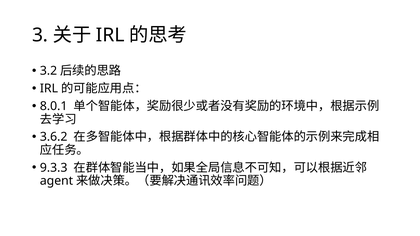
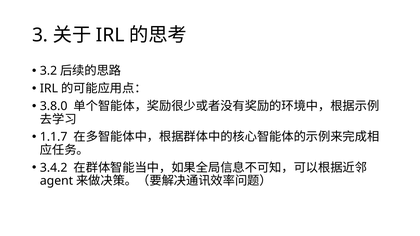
8.0.1: 8.0.1 -> 3.8.0 (54, 106)
3.6.2: 3.6.2 -> 1.1.7 (54, 137)
9.3.3: 9.3.3 -> 3.4.2 (54, 168)
